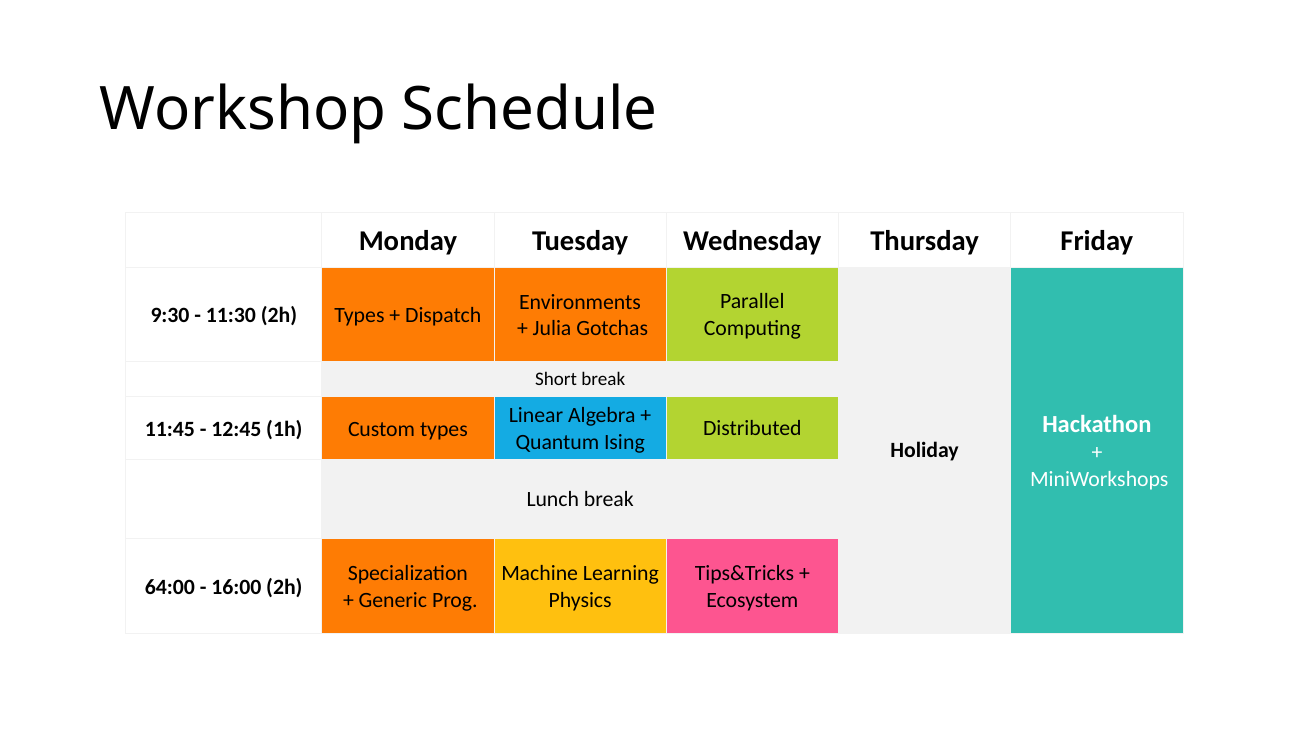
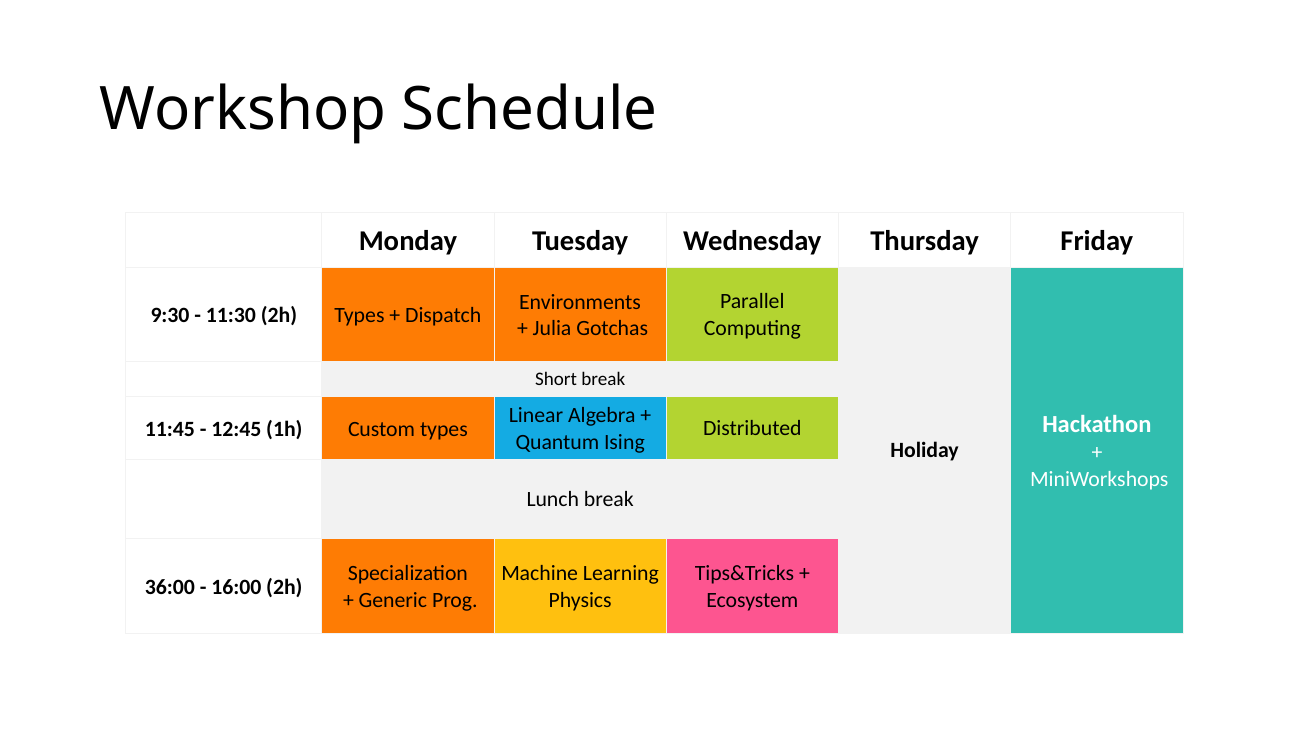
64:00: 64:00 -> 36:00 (170, 587)
